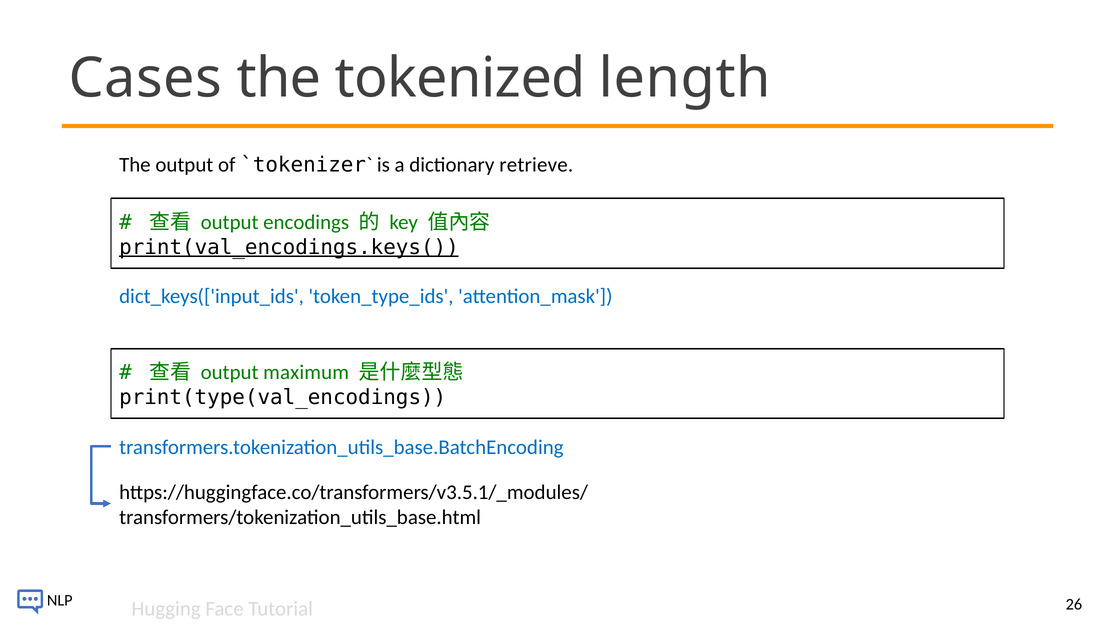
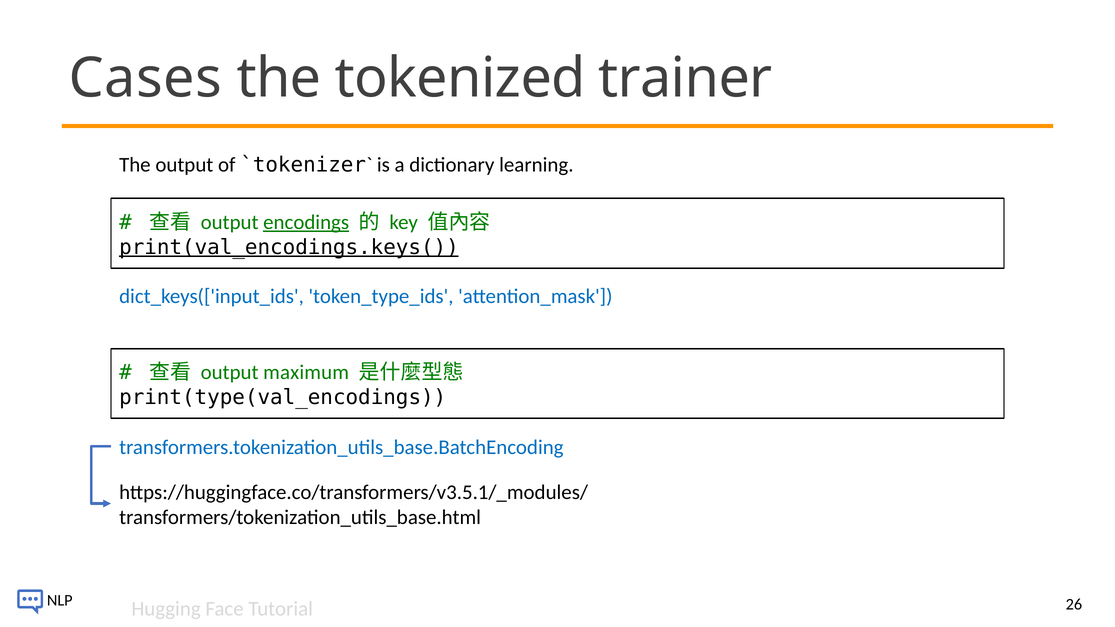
length: length -> trainer (685, 78)
retrieve: retrieve -> learning (536, 165)
encodings underline: none -> present (306, 222)
